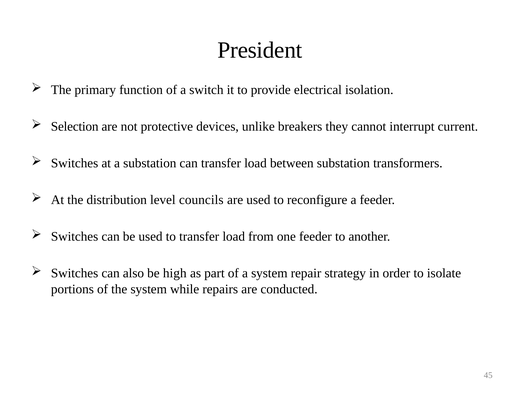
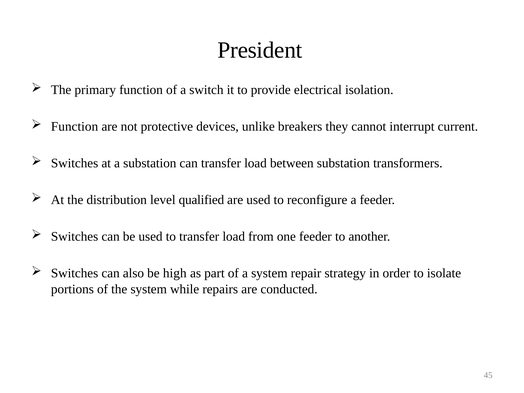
Selection: Selection -> Function (75, 127)
councils: councils -> qualified (201, 200)
